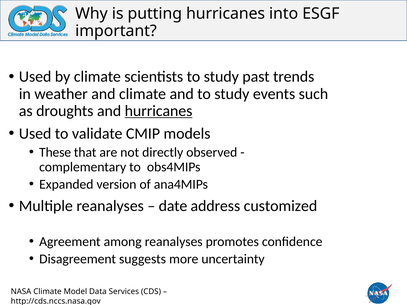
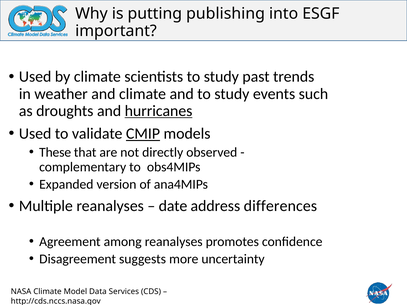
putting hurricanes: hurricanes -> publishing (226, 14)
CMIP underline: none -> present (143, 134)
customized: customized -> differences (280, 206)
